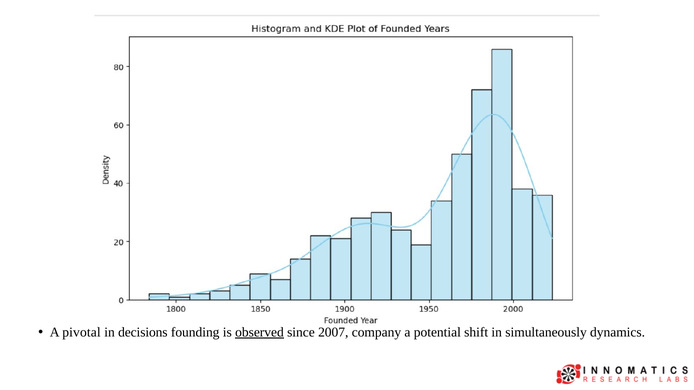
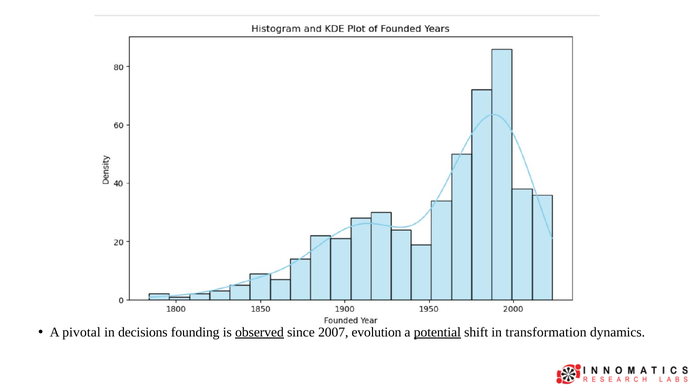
company: company -> evolution (377, 333)
potential underline: none -> present (437, 333)
simultaneously: simultaneously -> transformation (546, 333)
